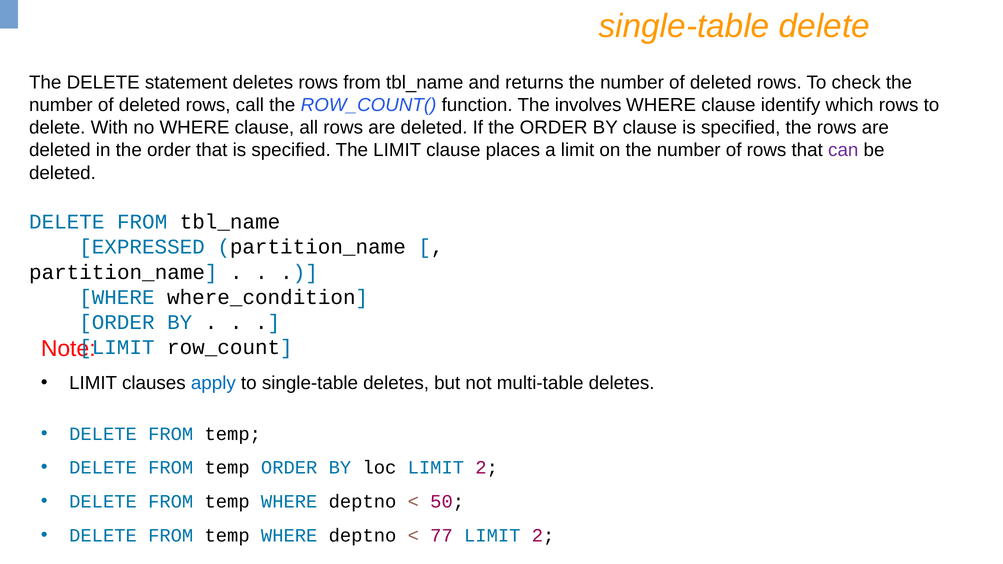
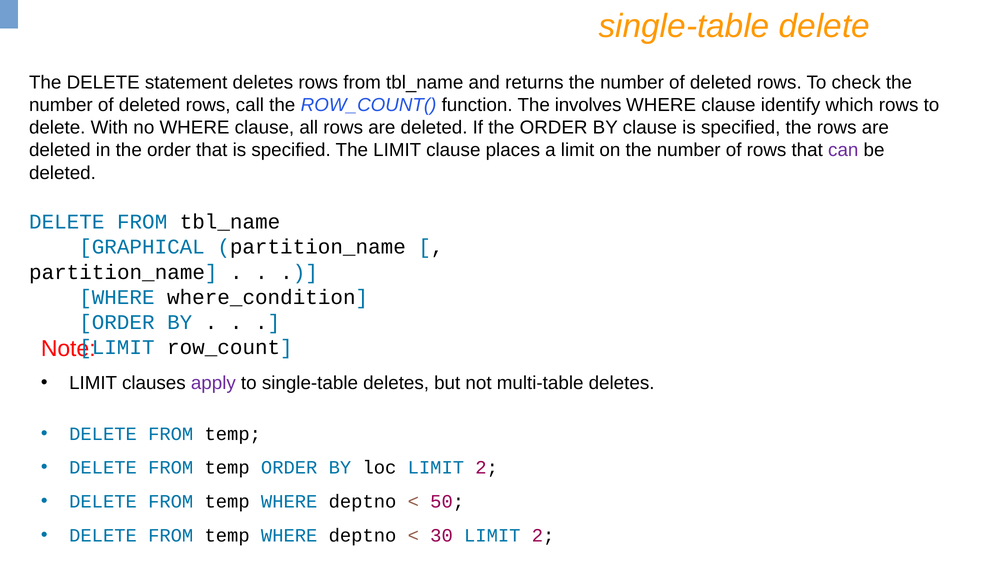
EXPRESSED: EXPRESSED -> GRAPHICAL (142, 247)
apply colour: blue -> purple (213, 383)
77: 77 -> 30 (442, 536)
